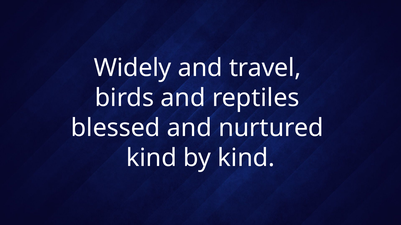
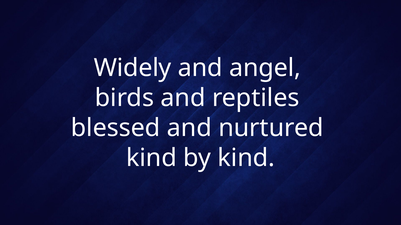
travel: travel -> angel (265, 68)
